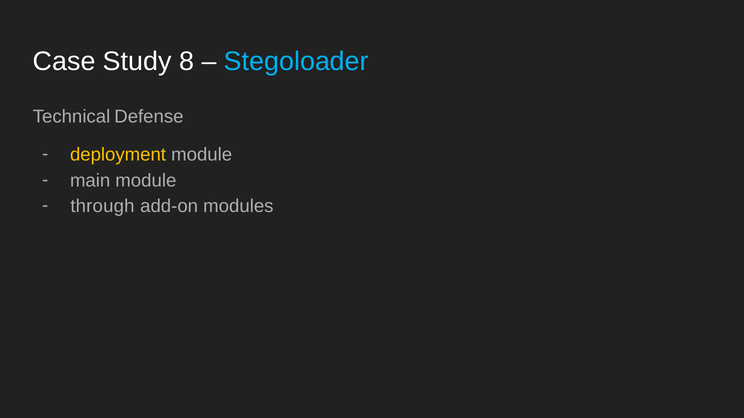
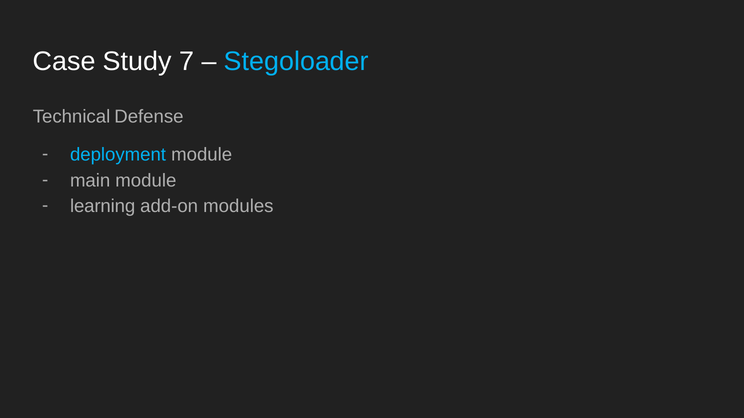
8: 8 -> 7 (187, 62)
deployment colour: yellow -> light blue (118, 155)
through: through -> learning (103, 206)
